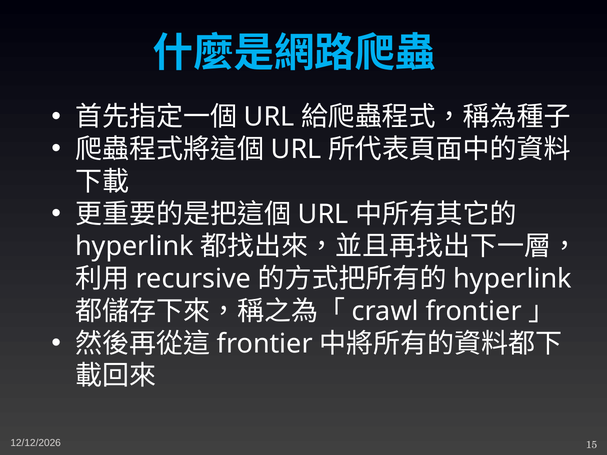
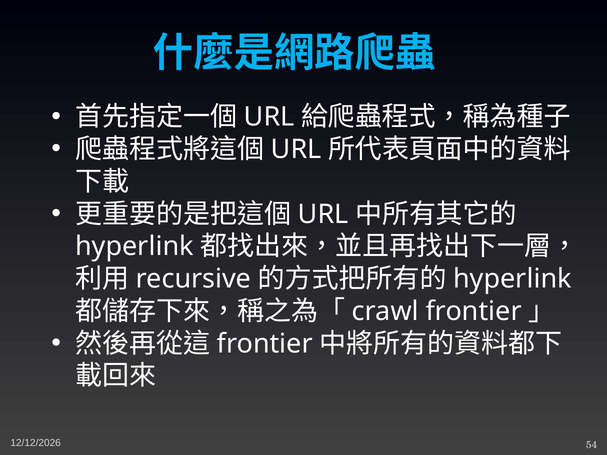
15: 15 -> 54 (592, 445)
